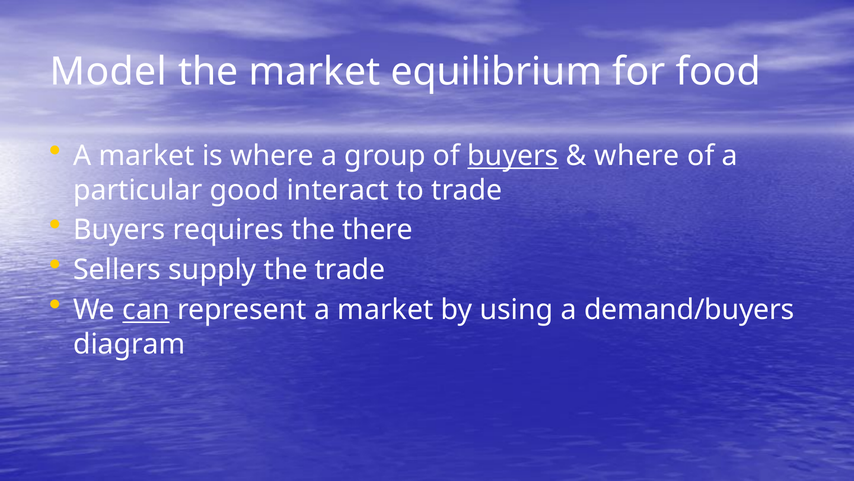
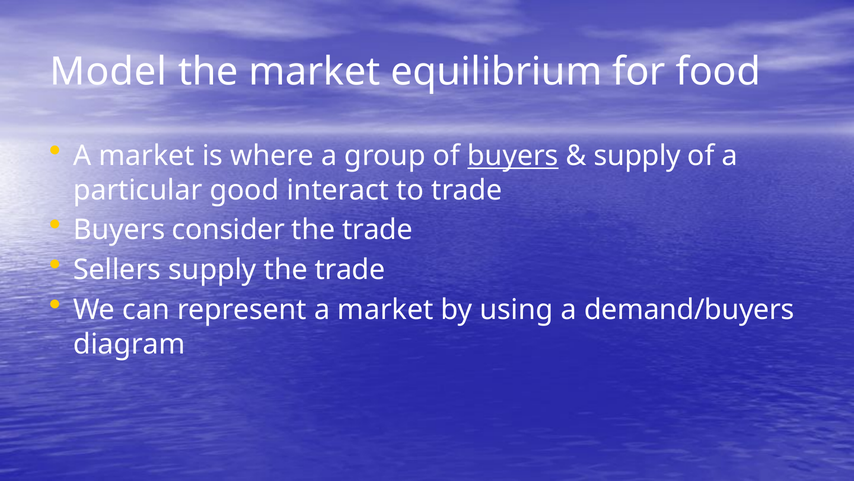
where: where -> supply (637, 156)
requires: requires -> consider (228, 230)
there: there -> trade (378, 230)
can underline: present -> none (146, 309)
